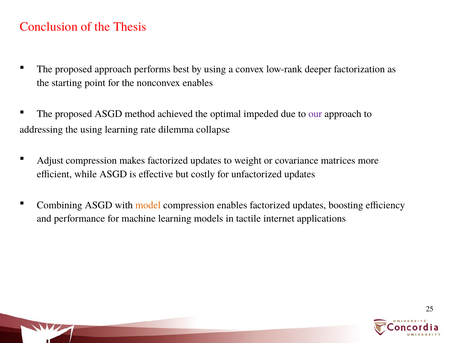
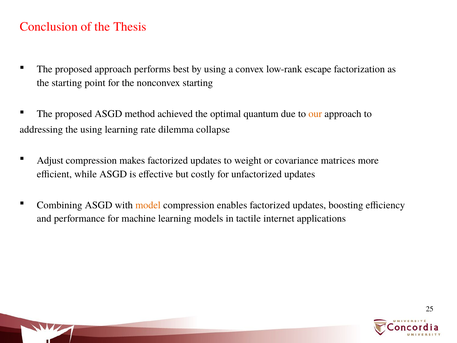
deeper: deeper -> escape (318, 69)
nonconvex enables: enables -> starting (198, 83)
impeded: impeded -> quantum (261, 114)
our colour: purple -> orange (315, 114)
